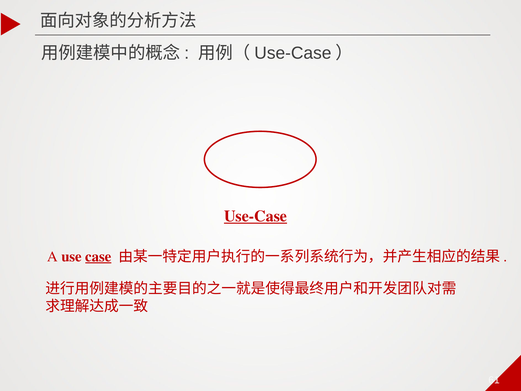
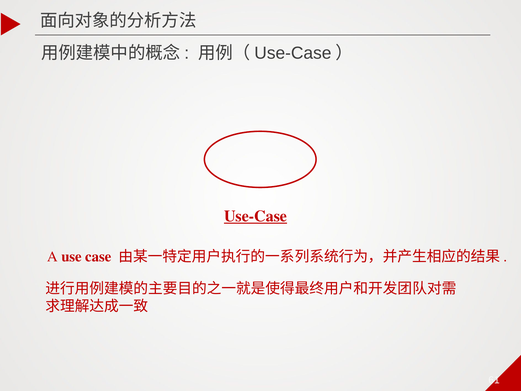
case underline: present -> none (98, 256)
